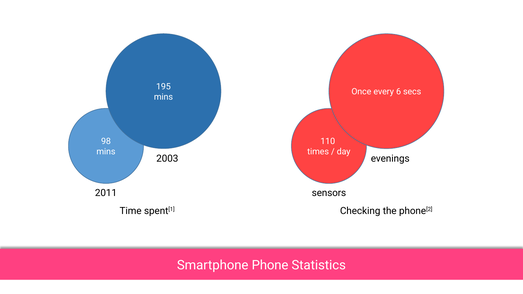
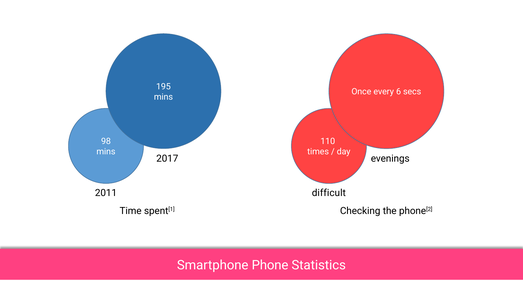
2003: 2003 -> 2017 (167, 159)
sensors: sensors -> difficult (329, 193)
